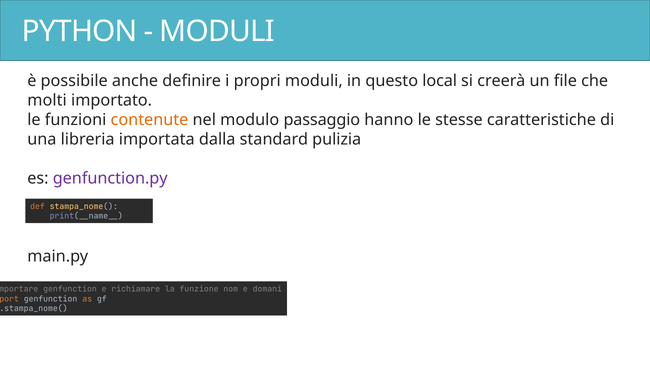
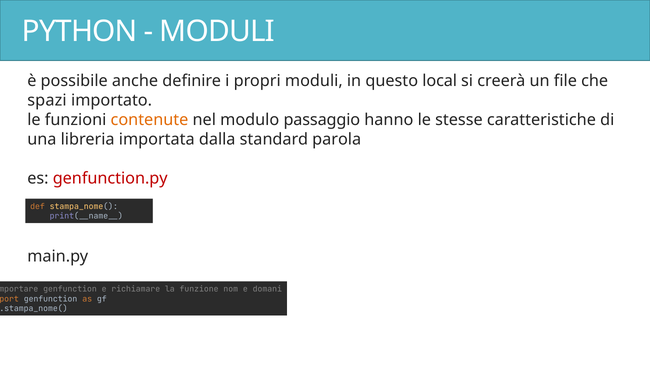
molti: molti -> spazi (47, 100)
pulizia: pulizia -> parola (337, 139)
genfunction.py colour: purple -> red (110, 178)
